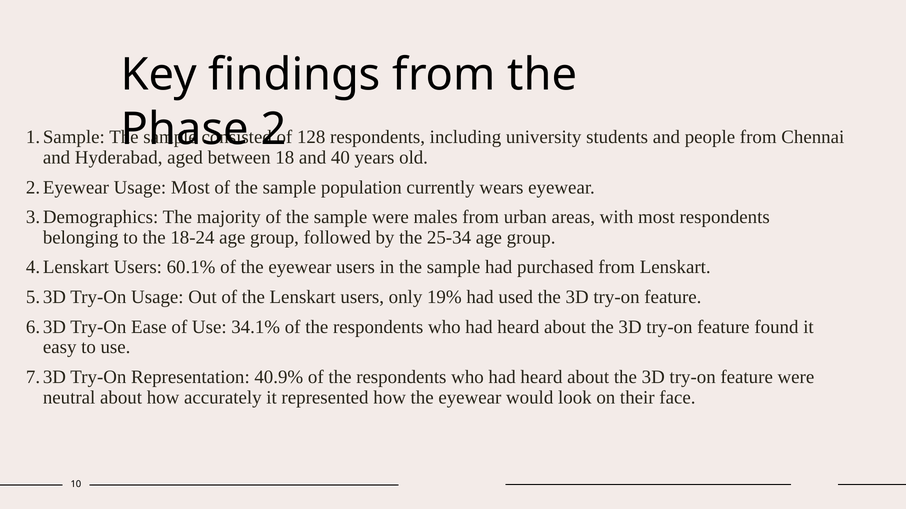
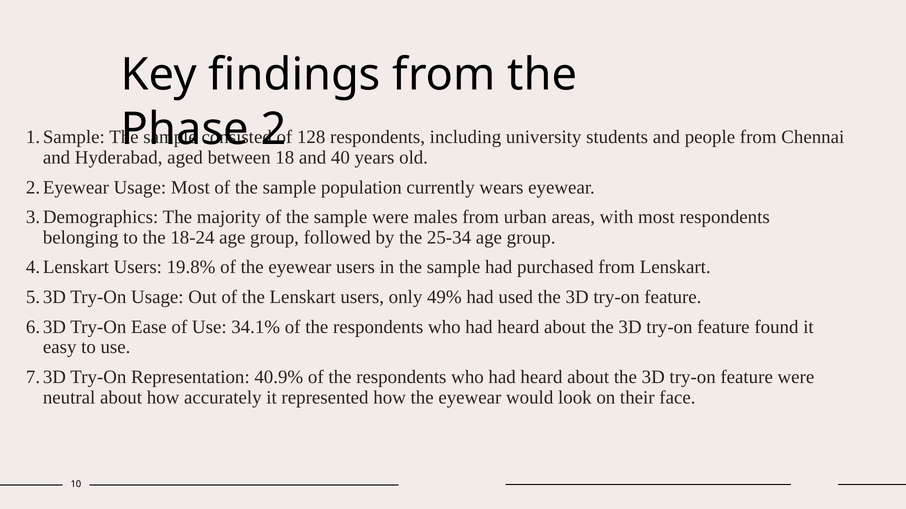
60.1%: 60.1% -> 19.8% (191, 268)
19%: 19% -> 49% (444, 297)
